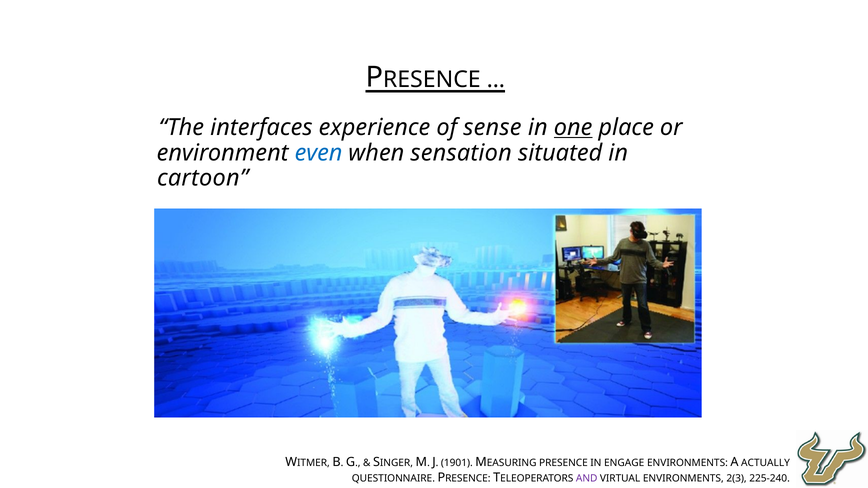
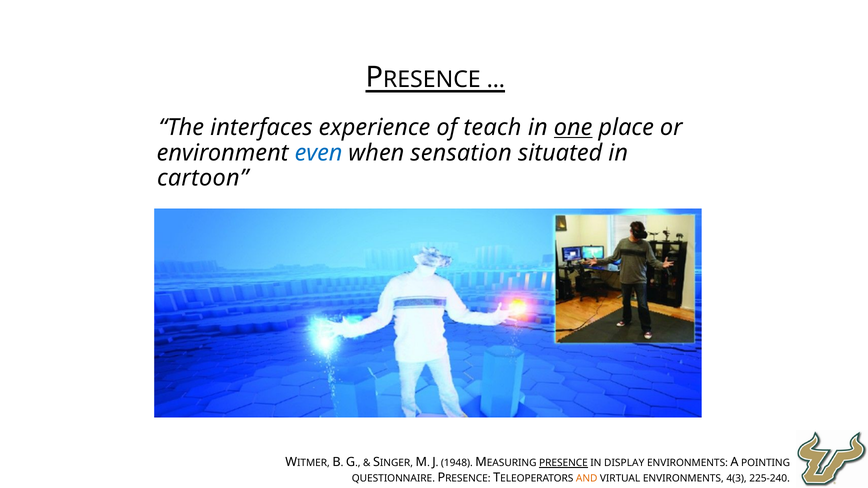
sense: sense -> teach (492, 127)
1901: 1901 -> 1948 (457, 463)
PRESENCE underline: none -> present (563, 463)
ENGAGE: ENGAGE -> DISPLAY (624, 463)
ACTUALLY: ACTUALLY -> POINTING (766, 463)
AND colour: purple -> orange (587, 479)
2(3: 2(3 -> 4(3 (737, 479)
